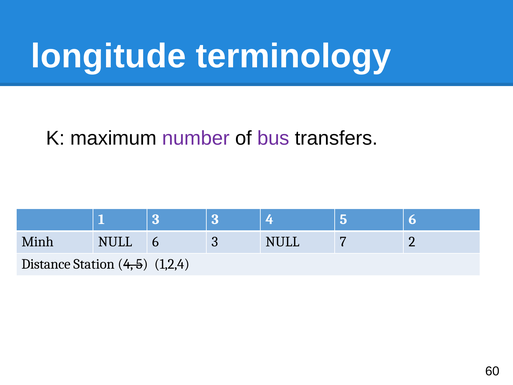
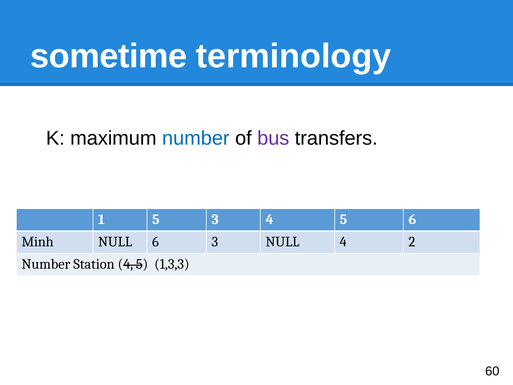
longitude: longitude -> sometime (109, 56)
number colour: purple -> blue (196, 138)
1 3: 3 -> 5 (156, 219)
NULL 7: 7 -> 4 (343, 242)
Distance: Distance -> Number (46, 264)
1,2,4: 1,2,4 -> 1,3,3 (172, 264)
